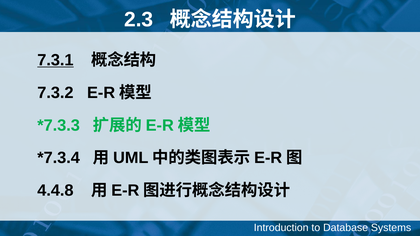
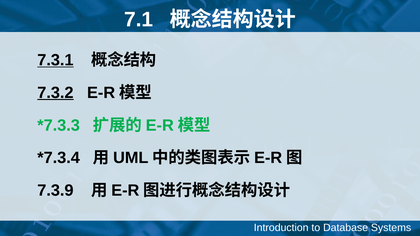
2.3: 2.3 -> 7.1 (139, 20)
7.3.2 underline: none -> present (55, 93)
4.4.8: 4.4.8 -> 7.3.9 (55, 191)
